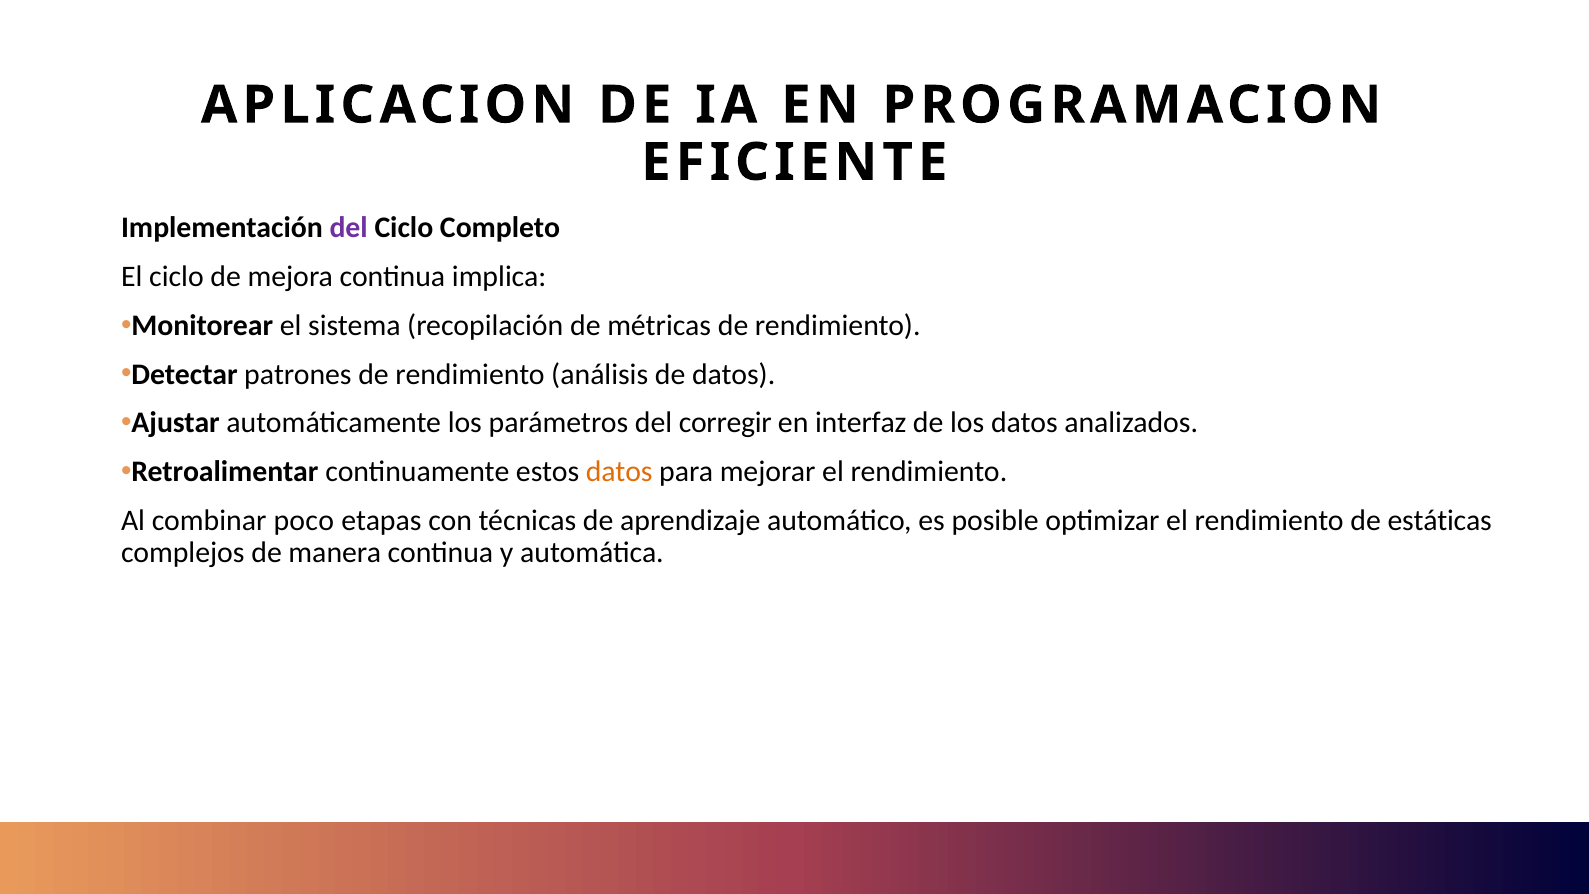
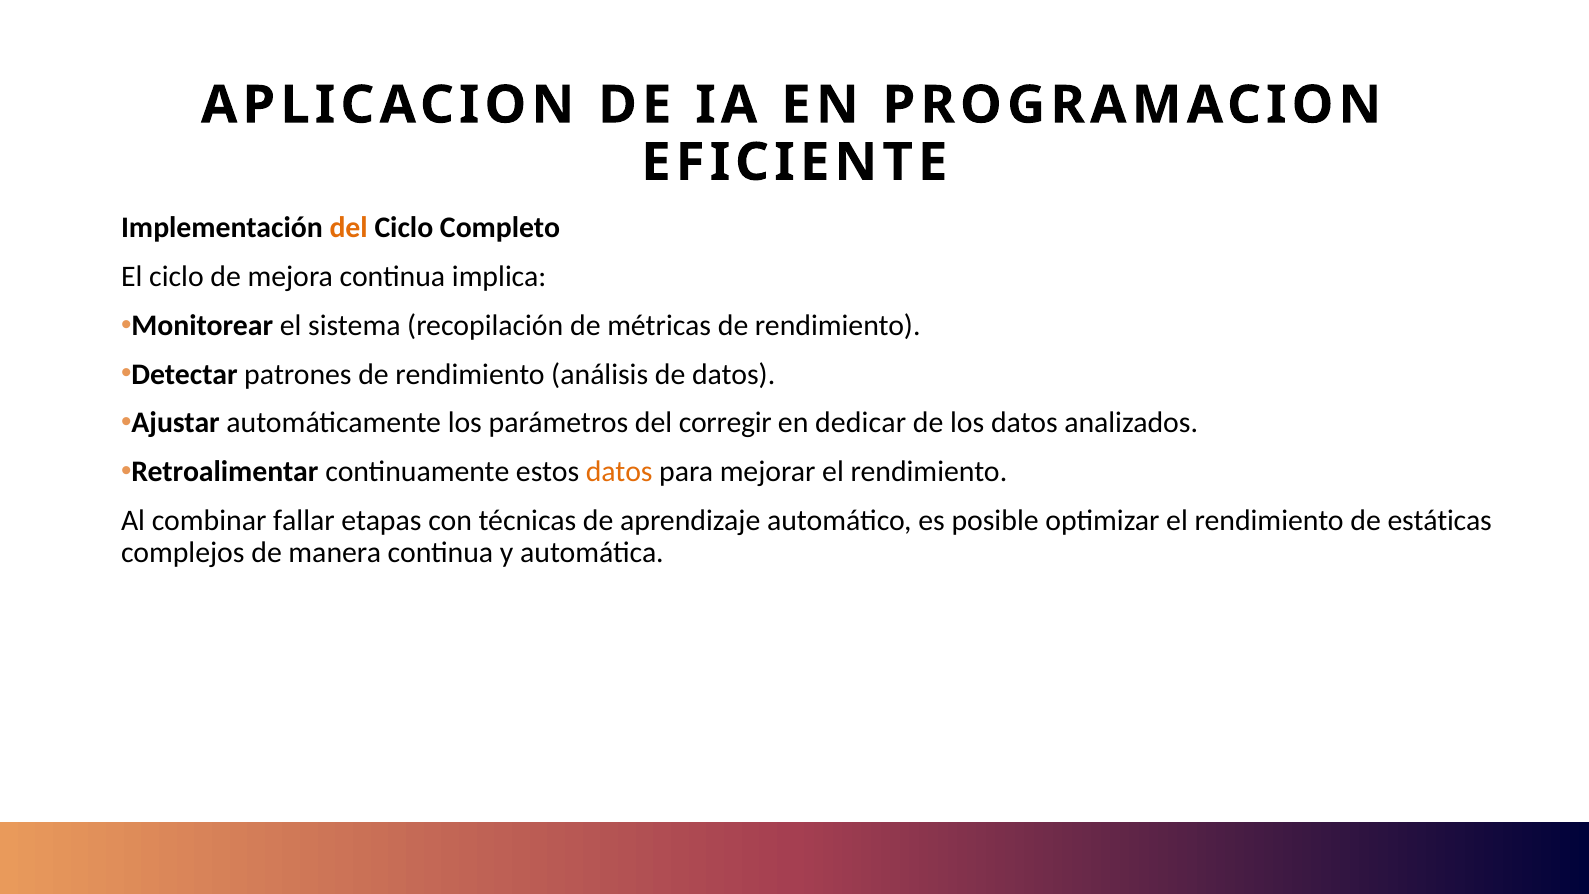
del colour: purple -> orange (349, 228)
interfaz: interfaz -> dedicar (861, 423)
poco: poco -> fallar (304, 520)
